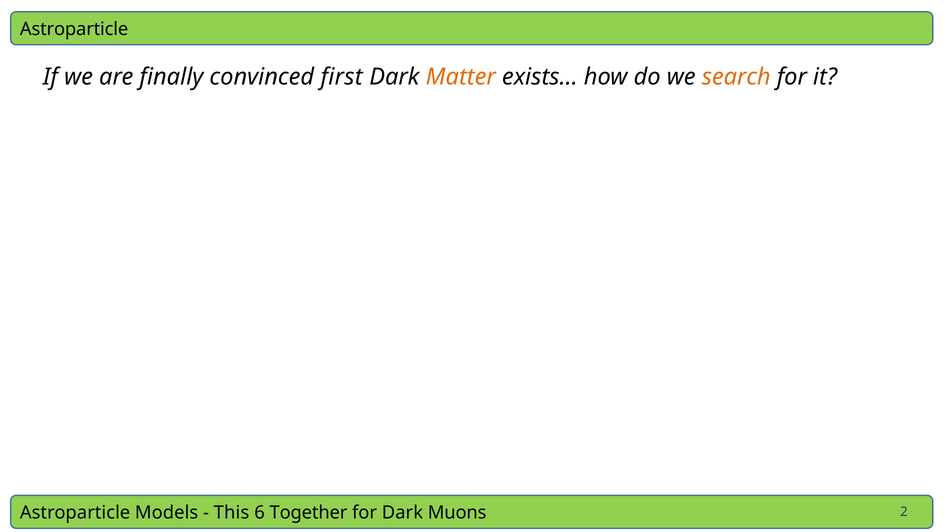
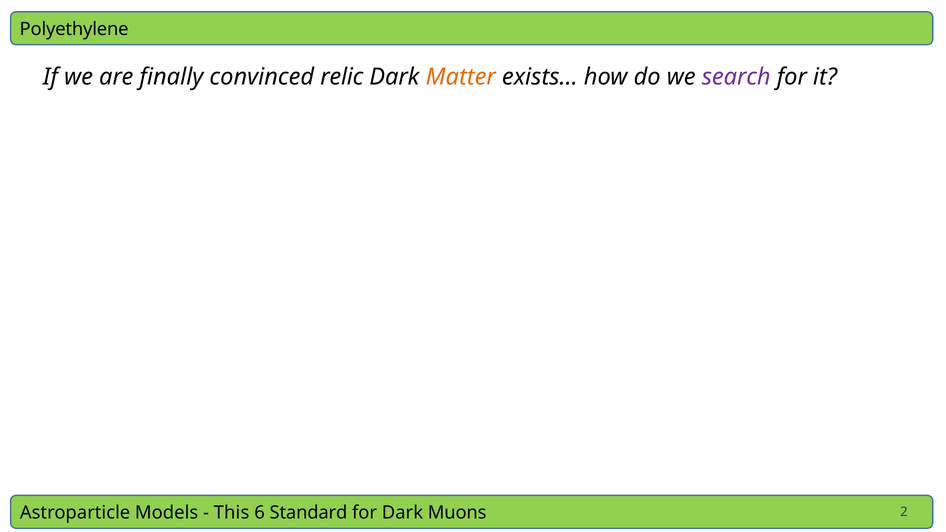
Astroparticle: Astroparticle -> Polyethylene (74, 29)
first: first -> relic (342, 77)
search colour: orange -> purple (736, 77)
Together: Together -> Standard (308, 513)
